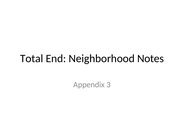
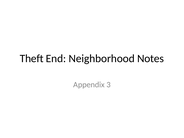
Total: Total -> Theft (32, 58)
